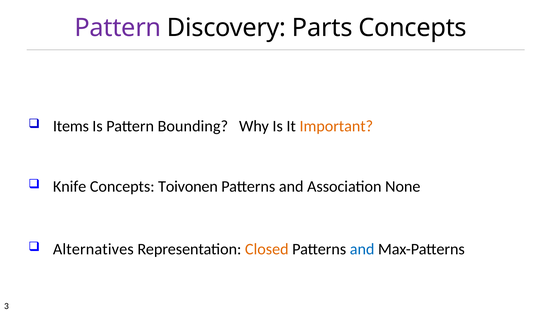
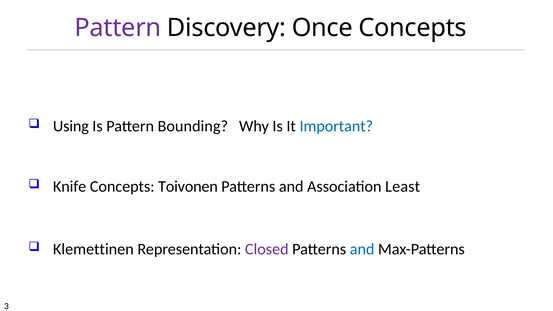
Parts: Parts -> Once (322, 28)
Items: Items -> Using (71, 126)
Important colour: orange -> blue (336, 126)
None: None -> Least (403, 187)
Alternatives: Alternatives -> Klemettinen (93, 249)
Closed colour: orange -> purple (267, 249)
